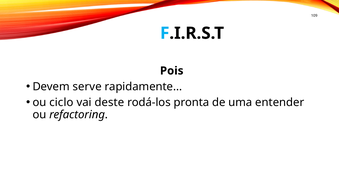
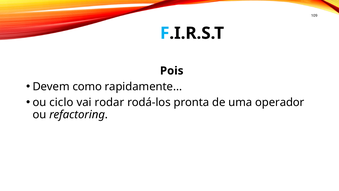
serve: serve -> como (87, 86)
deste: deste -> rodar (109, 102)
entender: entender -> operador (280, 102)
